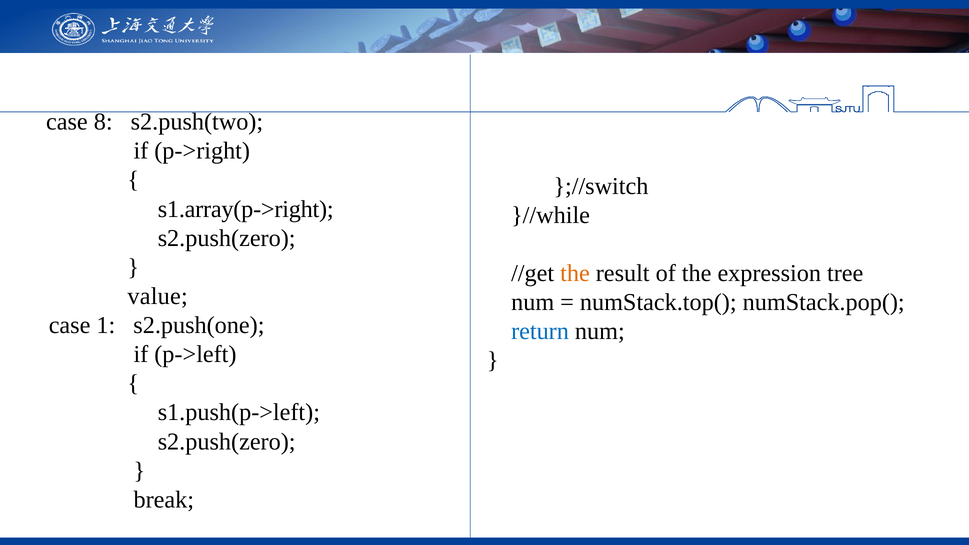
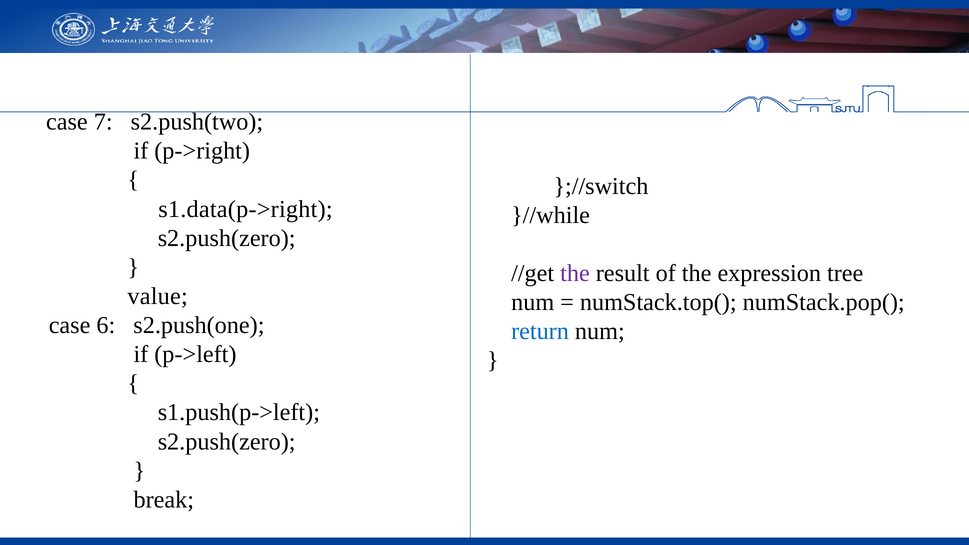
8: 8 -> 7 (103, 122)
s1.array(p->right: s1.array(p->right -> s1.data(p->right (245, 209)
the colour: orange -> purple (575, 273)
1: 1 -> 6 (106, 325)
